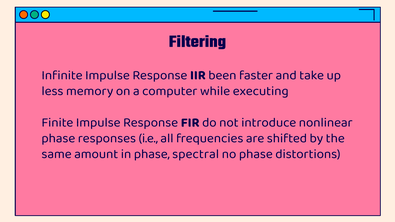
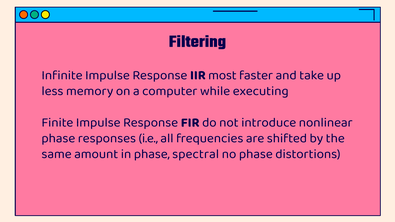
been: been -> most (222, 75)
